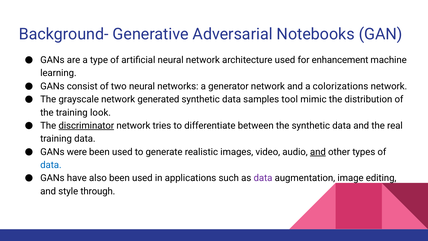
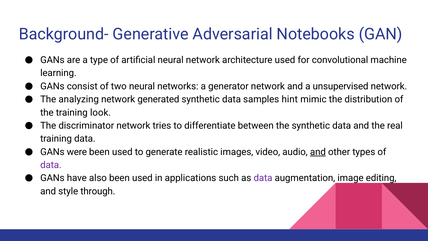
enhancement: enhancement -> convolutional (340, 60)
colorizations: colorizations -> unsupervised (341, 86)
grayscale: grayscale -> analyzing (79, 99)
tool: tool -> hint (290, 99)
discriminator underline: present -> none (86, 126)
data colour: blue -> purple (51, 165)
